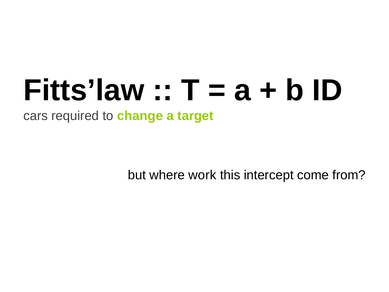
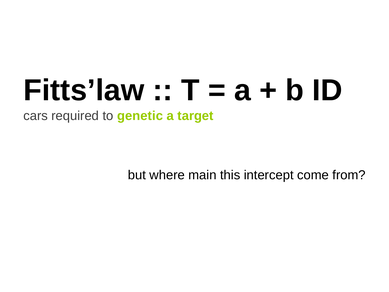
change: change -> genetic (140, 116)
work: work -> main (202, 175)
